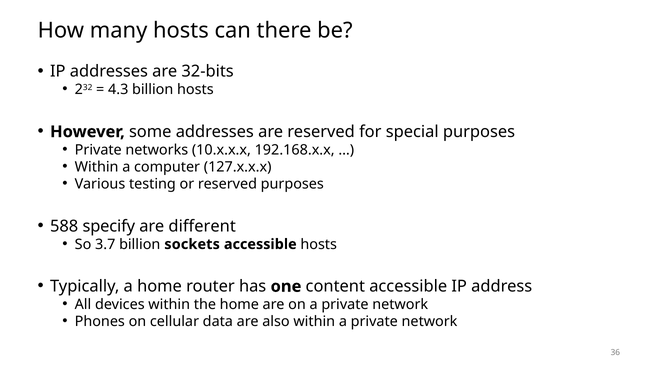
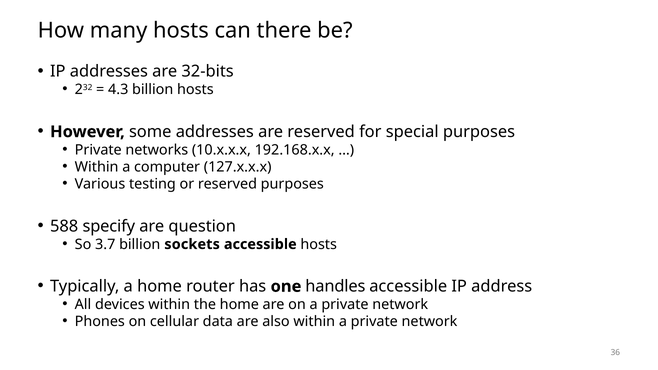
different: different -> question (202, 226)
content: content -> handles (335, 286)
